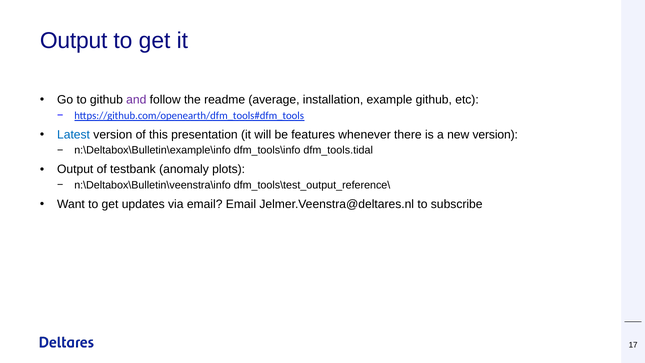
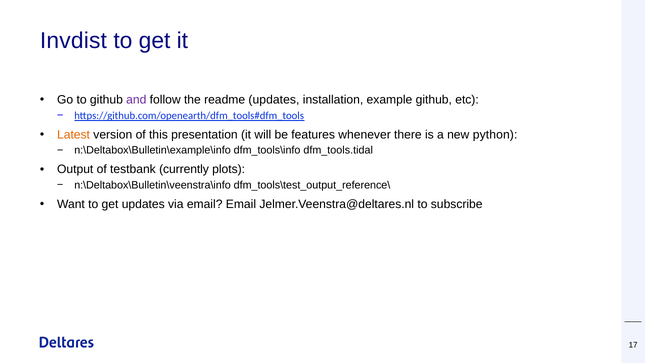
Output: Output -> Invdist (73, 41)
readme average: average -> updates (274, 100)
Latest colour: blue -> orange (74, 135)
new version: version -> python (495, 135)
anomaly: anomaly -> currently (184, 169)
